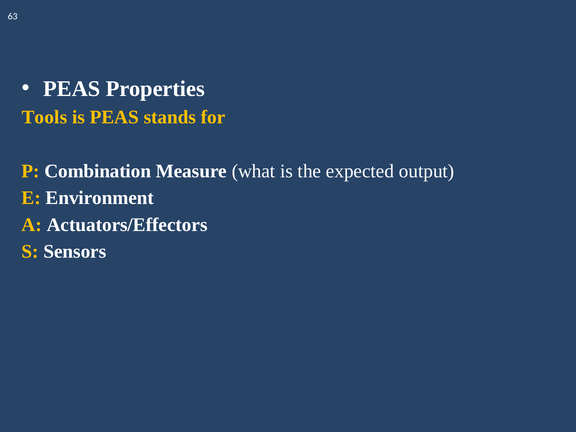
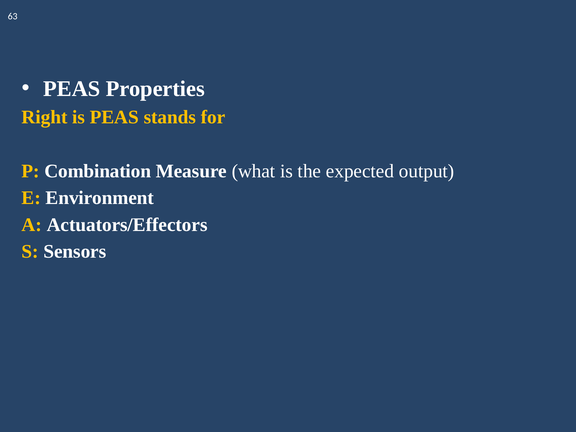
Tools: Tools -> Right (45, 117)
